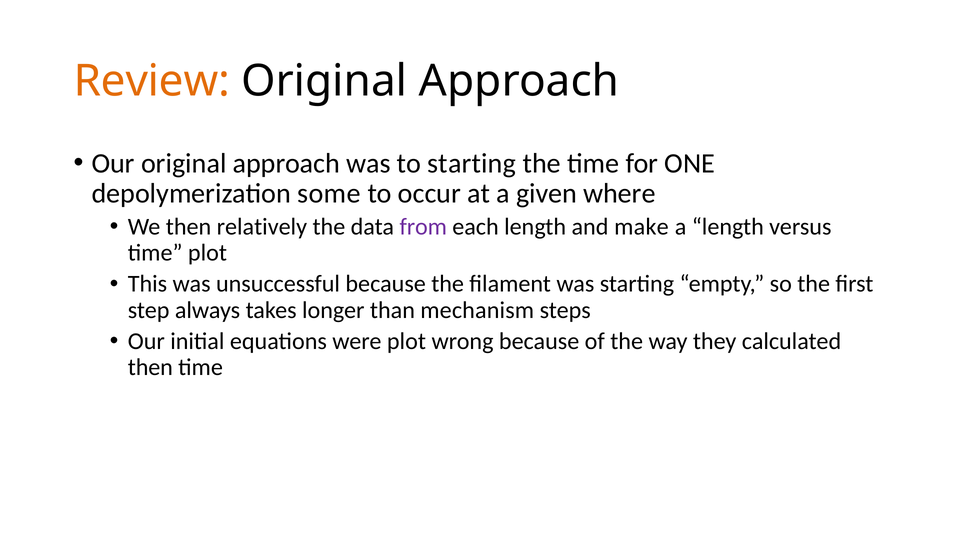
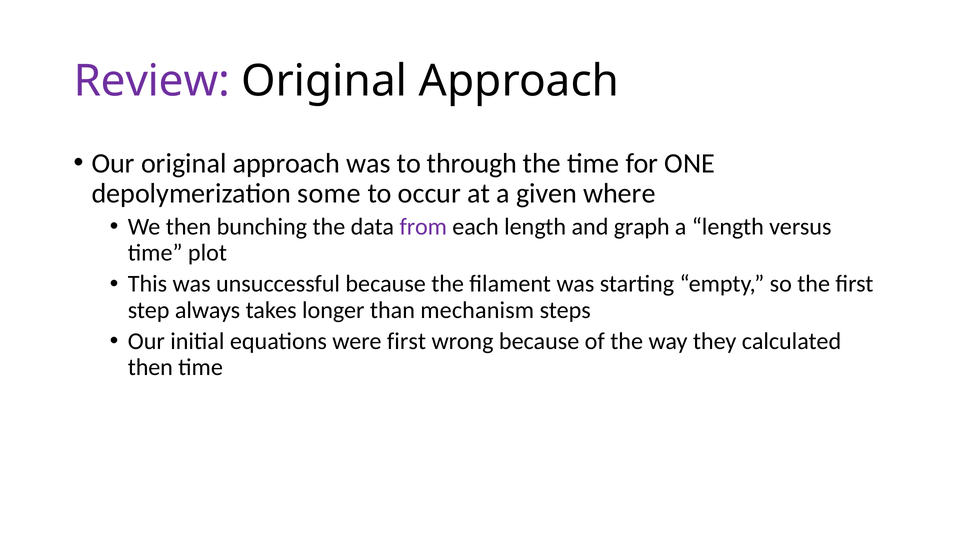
Review colour: orange -> purple (152, 81)
to starting: starting -> through (472, 163)
relatively: relatively -> bunching (262, 227)
make: make -> graph (642, 227)
were plot: plot -> first (406, 341)
